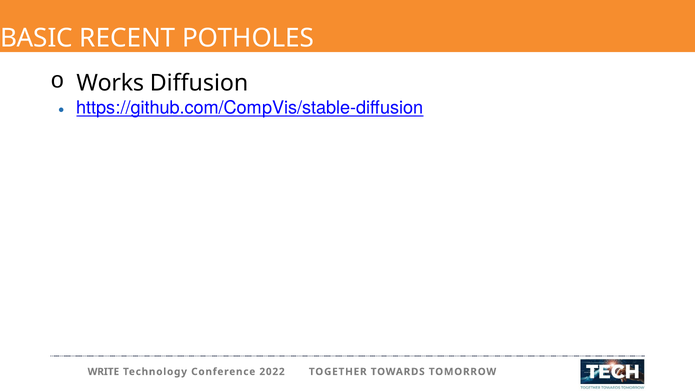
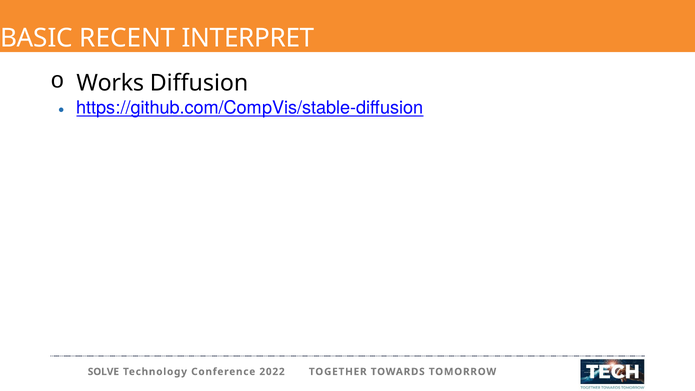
POTHOLES: POTHOLES -> INTERPRET (248, 38)
WRITE: WRITE -> SOLVE (103, 372)
